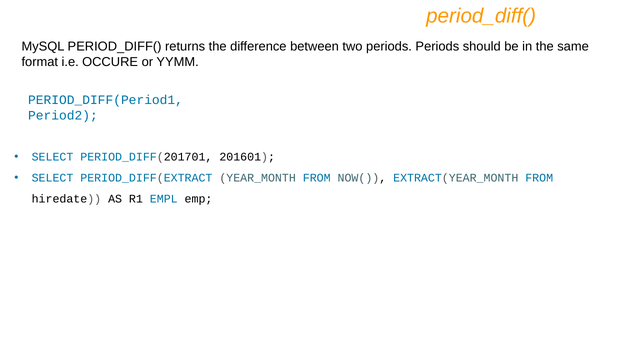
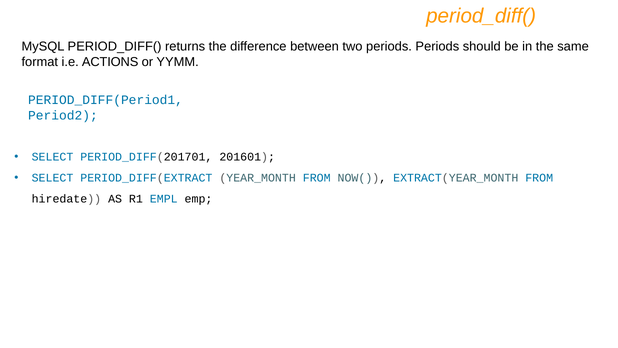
OCCURE: OCCURE -> ACTIONS (110, 62)
